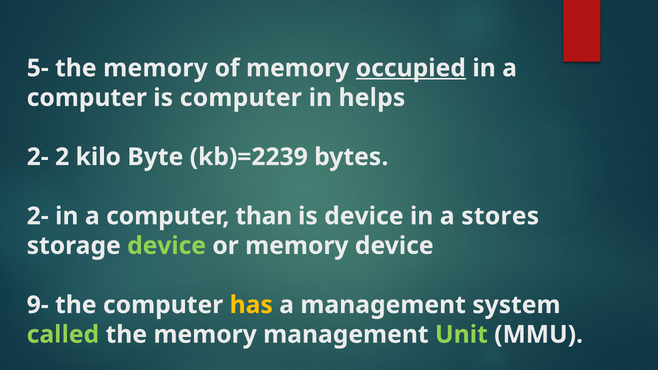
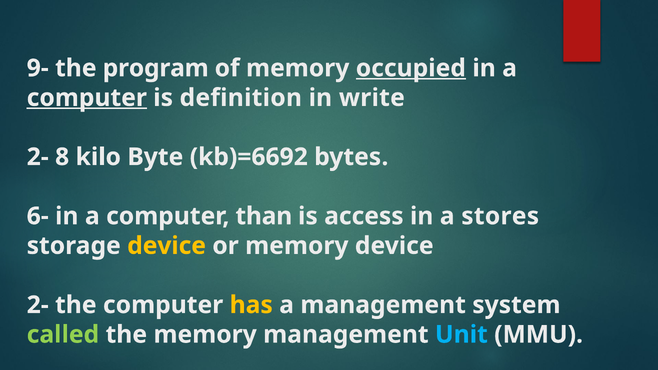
5-: 5- -> 9- (38, 68)
memory: memory -> program (156, 68)
computer underline: none -> present (87, 98)
is computer: computer -> definition (241, 98)
helps: helps -> write (372, 98)
2: 2 -> 8 (62, 157)
kb)=2239: kb)=2239 -> kb)=6692 (249, 157)
2-: 2- -> 6- (38, 216)
is device: device -> access (364, 216)
device colour: light green -> yellow (167, 246)
9-: 9- -> 2- (38, 305)
Unit colour: light green -> light blue (461, 335)
